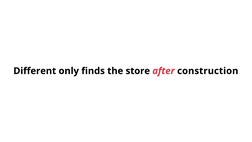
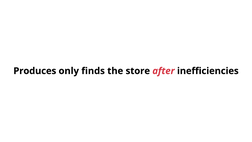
Different: Different -> Produces (35, 71)
construction: construction -> inefficiencies (208, 71)
